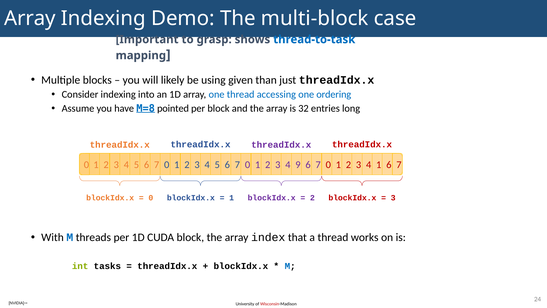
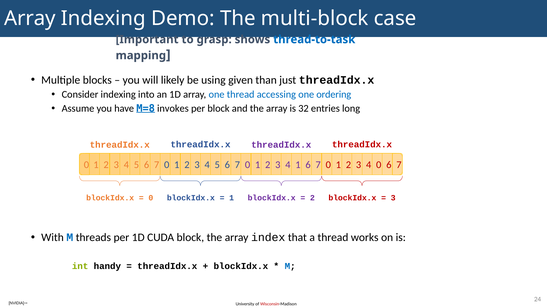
pointed: pointed -> invokes (173, 108)
4 9: 9 -> 1 (298, 165)
4 1: 1 -> 0 (379, 165)
tasks: tasks -> handy (107, 266)
